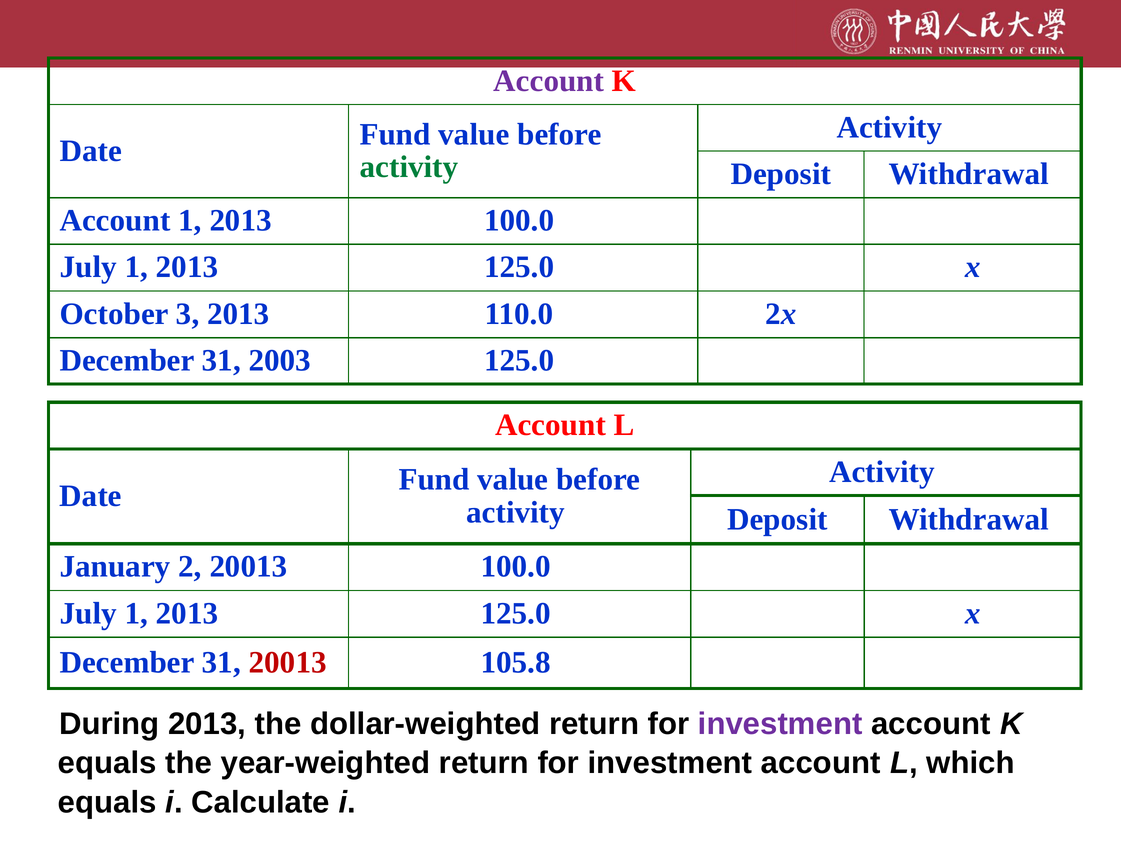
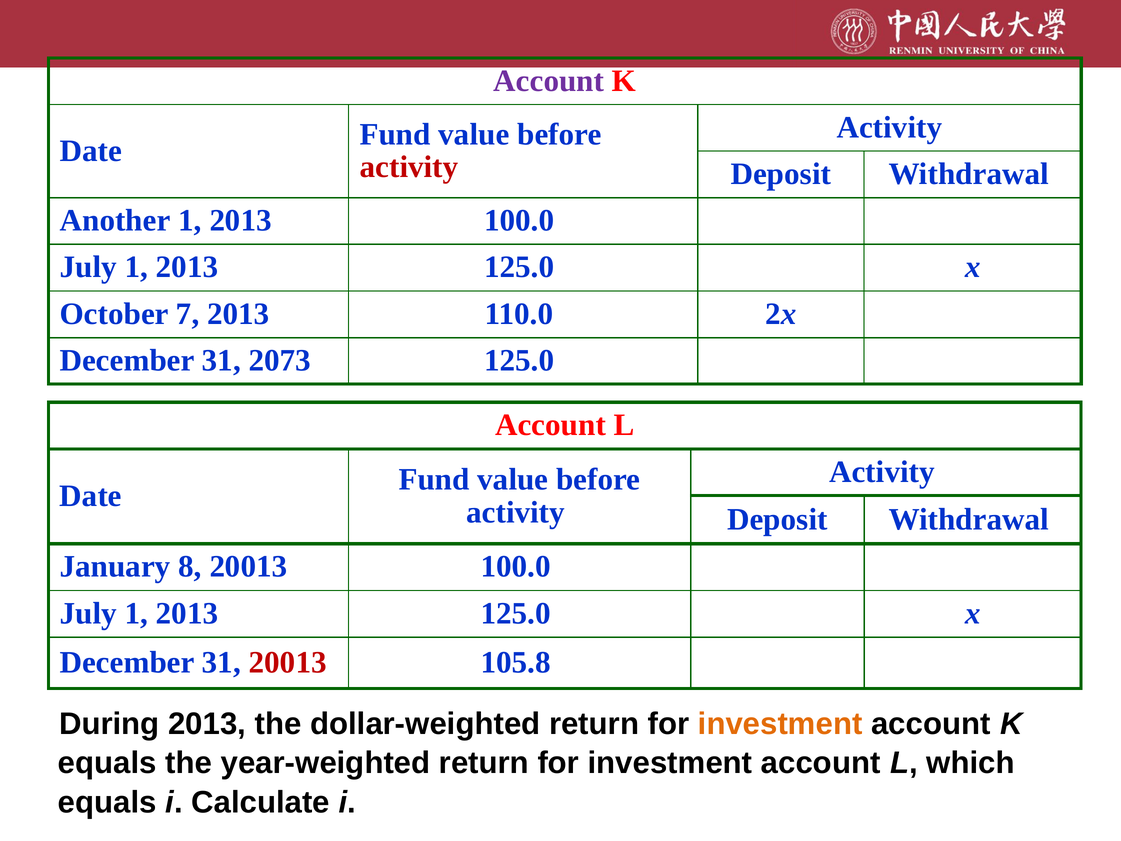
activity colour: green -> red (409, 167)
Account: Account -> Another (115, 220)
3: 3 -> 7 (188, 314)
2003: 2003 -> 2073 (280, 360)
2: 2 -> 8 (190, 567)
investment colour: purple -> orange (780, 724)
